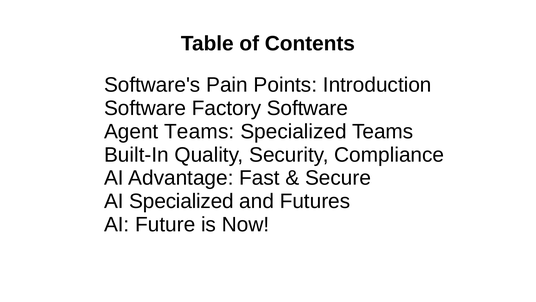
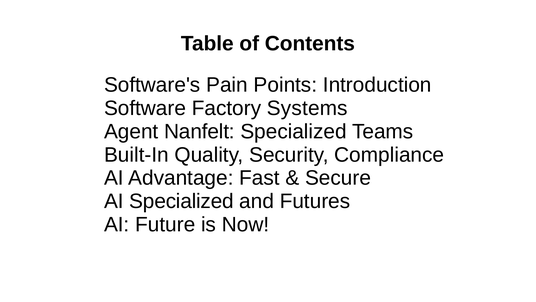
Factory Software: Software -> Systems (307, 108)
Agent Teams: Teams -> Nanfelt (199, 131)
